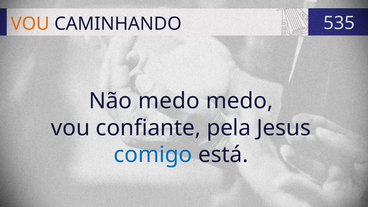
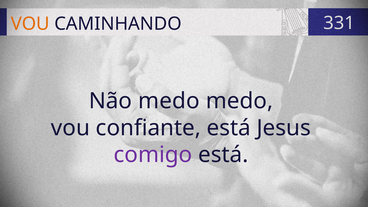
535: 535 -> 331 (339, 23)
confiante pela: pela -> está (229, 128)
comigo colour: blue -> purple (153, 155)
